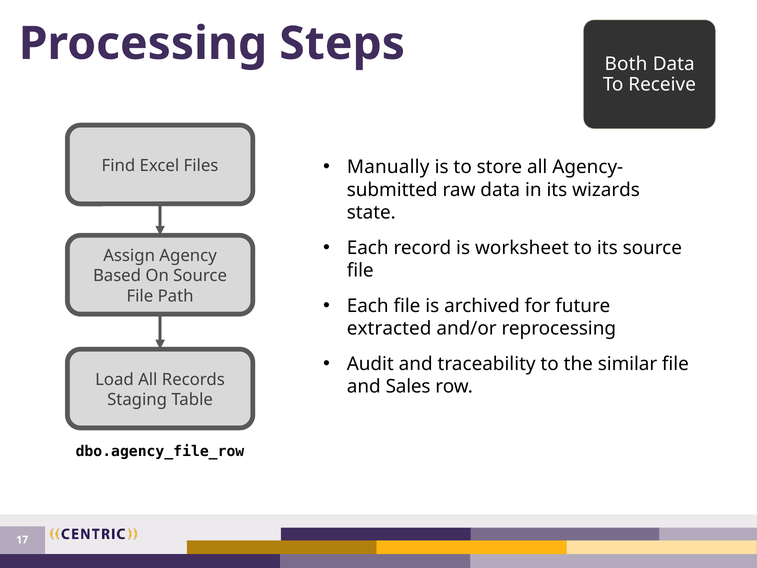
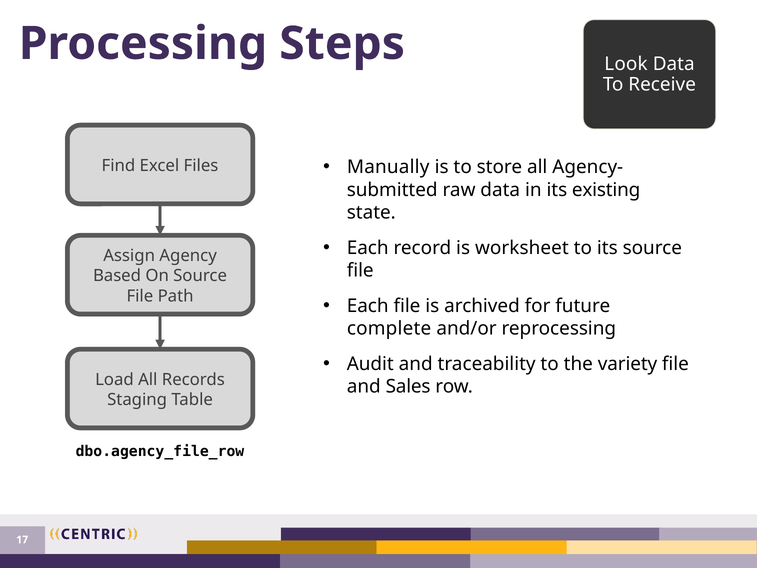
Both: Both -> Look (626, 64)
wizards: wizards -> existing (606, 190)
extracted: extracted -> complete (389, 329)
similar: similar -> variety (628, 364)
